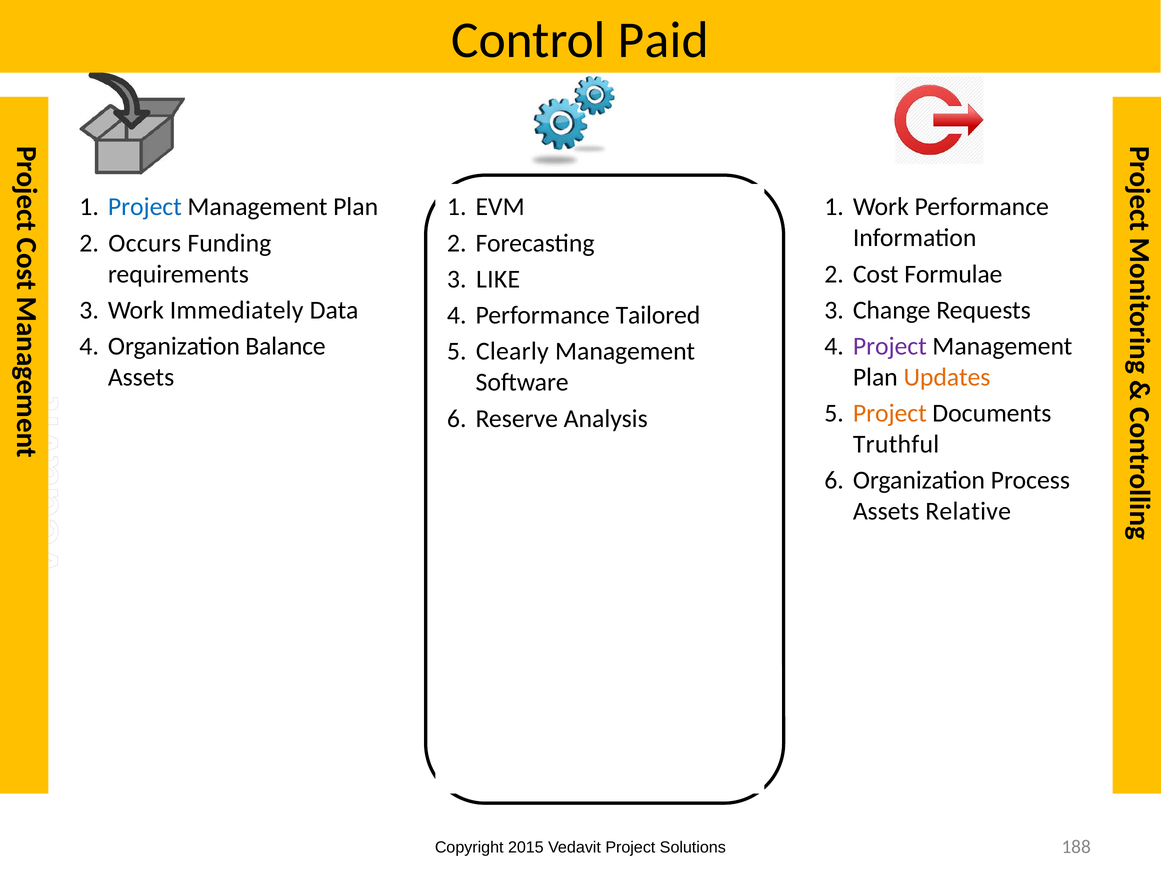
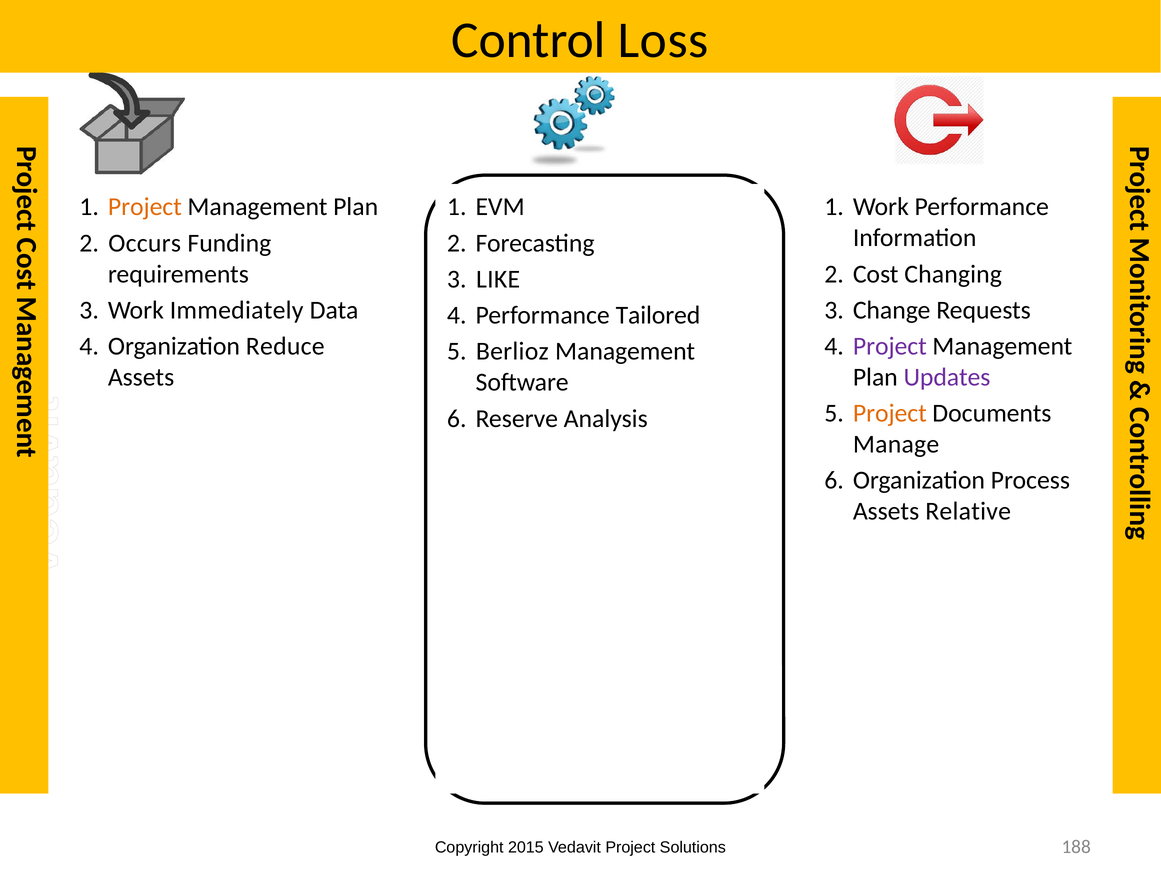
Paid: Paid -> Loss (663, 40)
Project colour: blue -> orange (145, 207)
Formulae: Formulae -> Changing (953, 274)
Balance: Balance -> Reduce (285, 346)
Clearly: Clearly -> Berlioz (512, 351)
Updates colour: orange -> purple (947, 377)
Truthful: Truthful -> Manage (896, 444)
